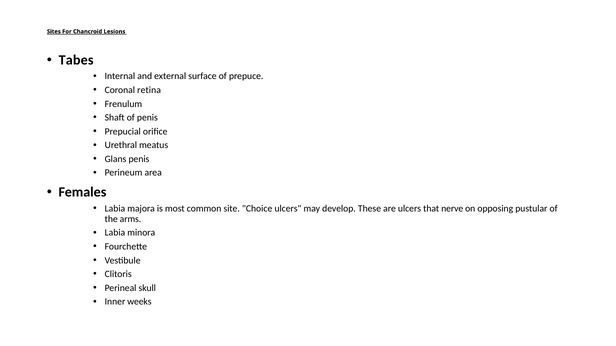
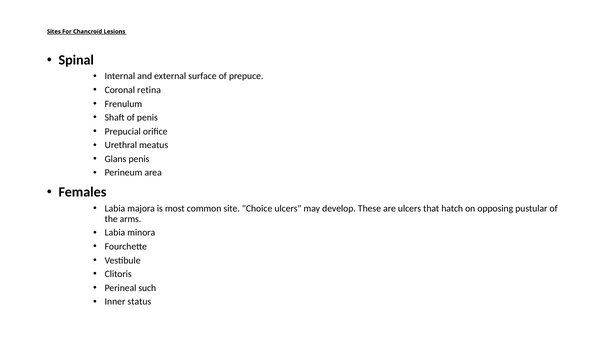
Tabes: Tabes -> Spinal (76, 60)
nerve: nerve -> hatch (452, 209)
skull: skull -> such (147, 288)
weeks: weeks -> status (139, 302)
